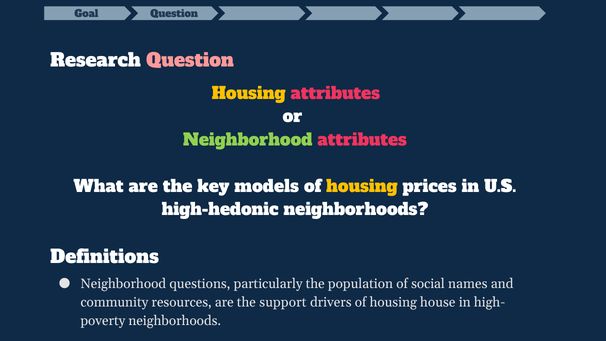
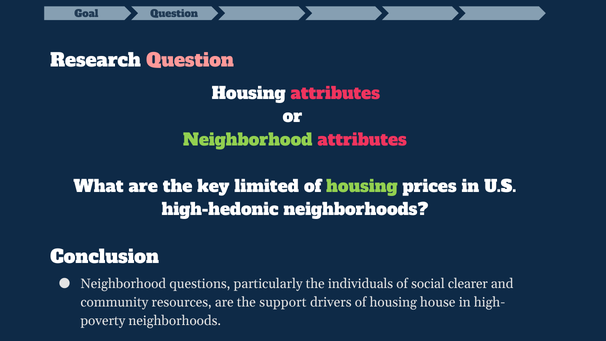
Housing colour: yellow -> white (249, 94)
models: models -> limited (267, 186)
housing colour: yellow -> light green (362, 186)
Definitions: Definitions -> Conclusion (105, 257)
population: population -> individuals (361, 284)
names: names -> clearer (468, 284)
